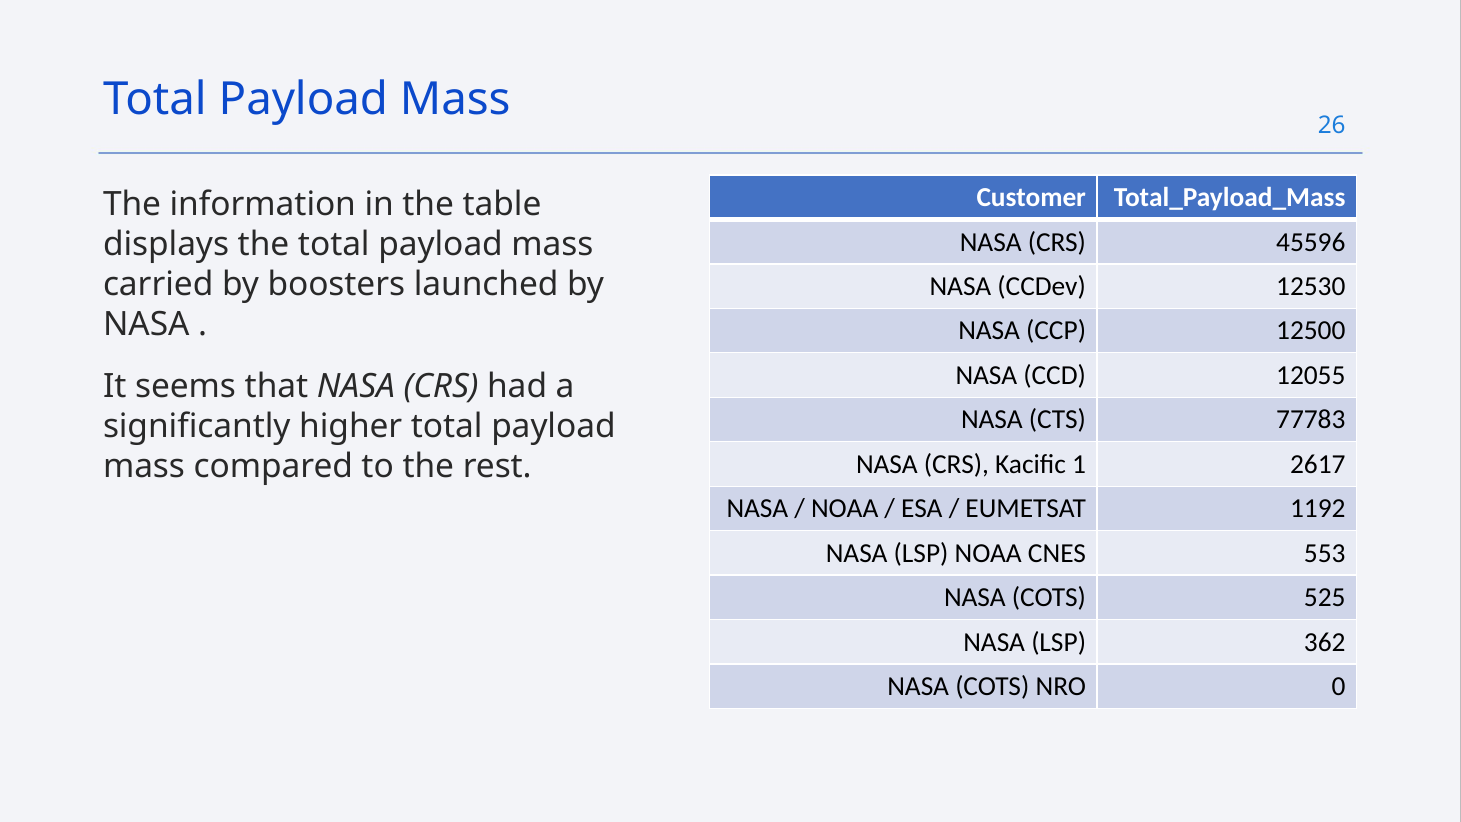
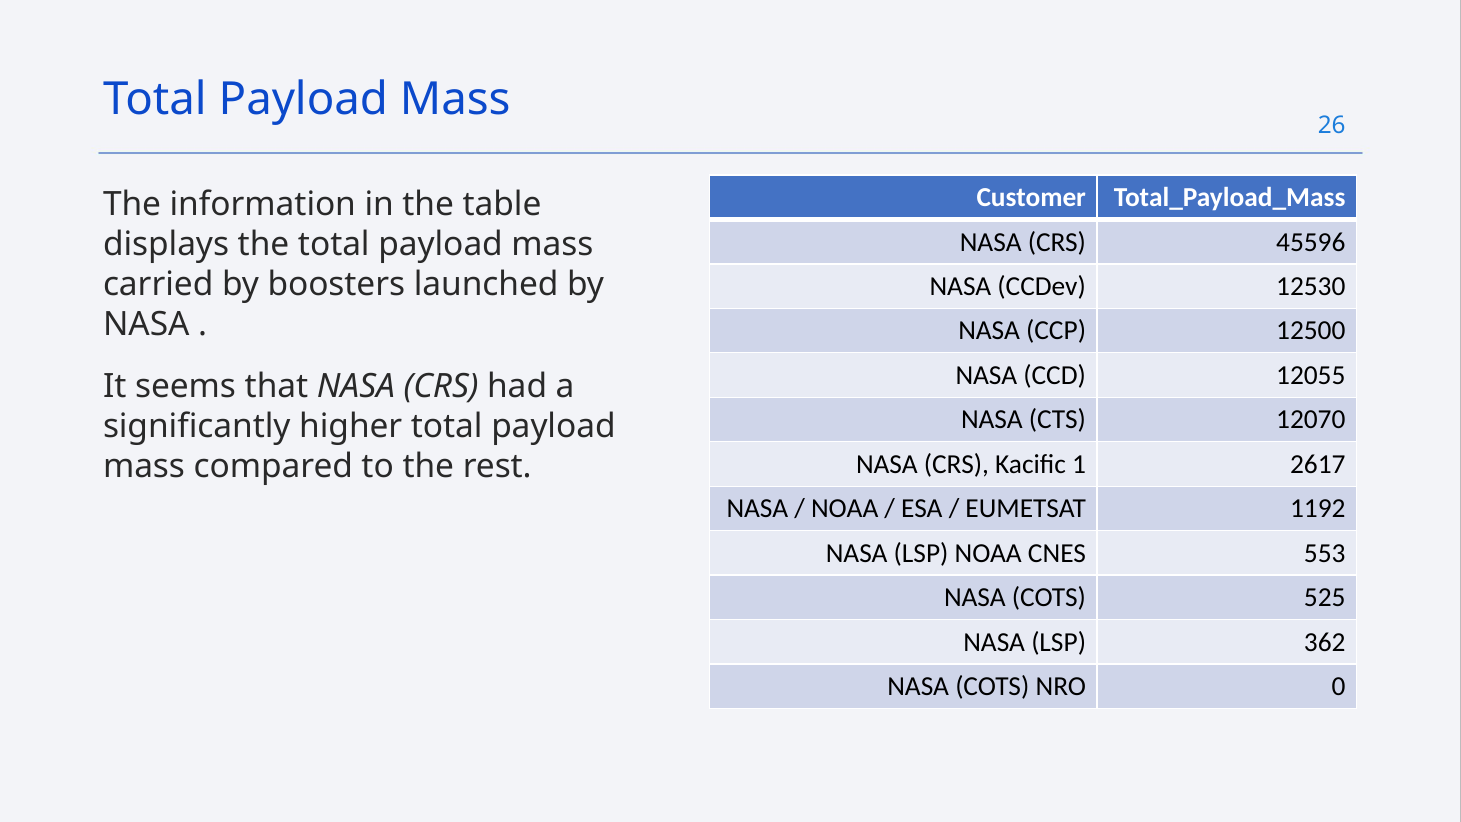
77783: 77783 -> 12070 (1311, 420)
